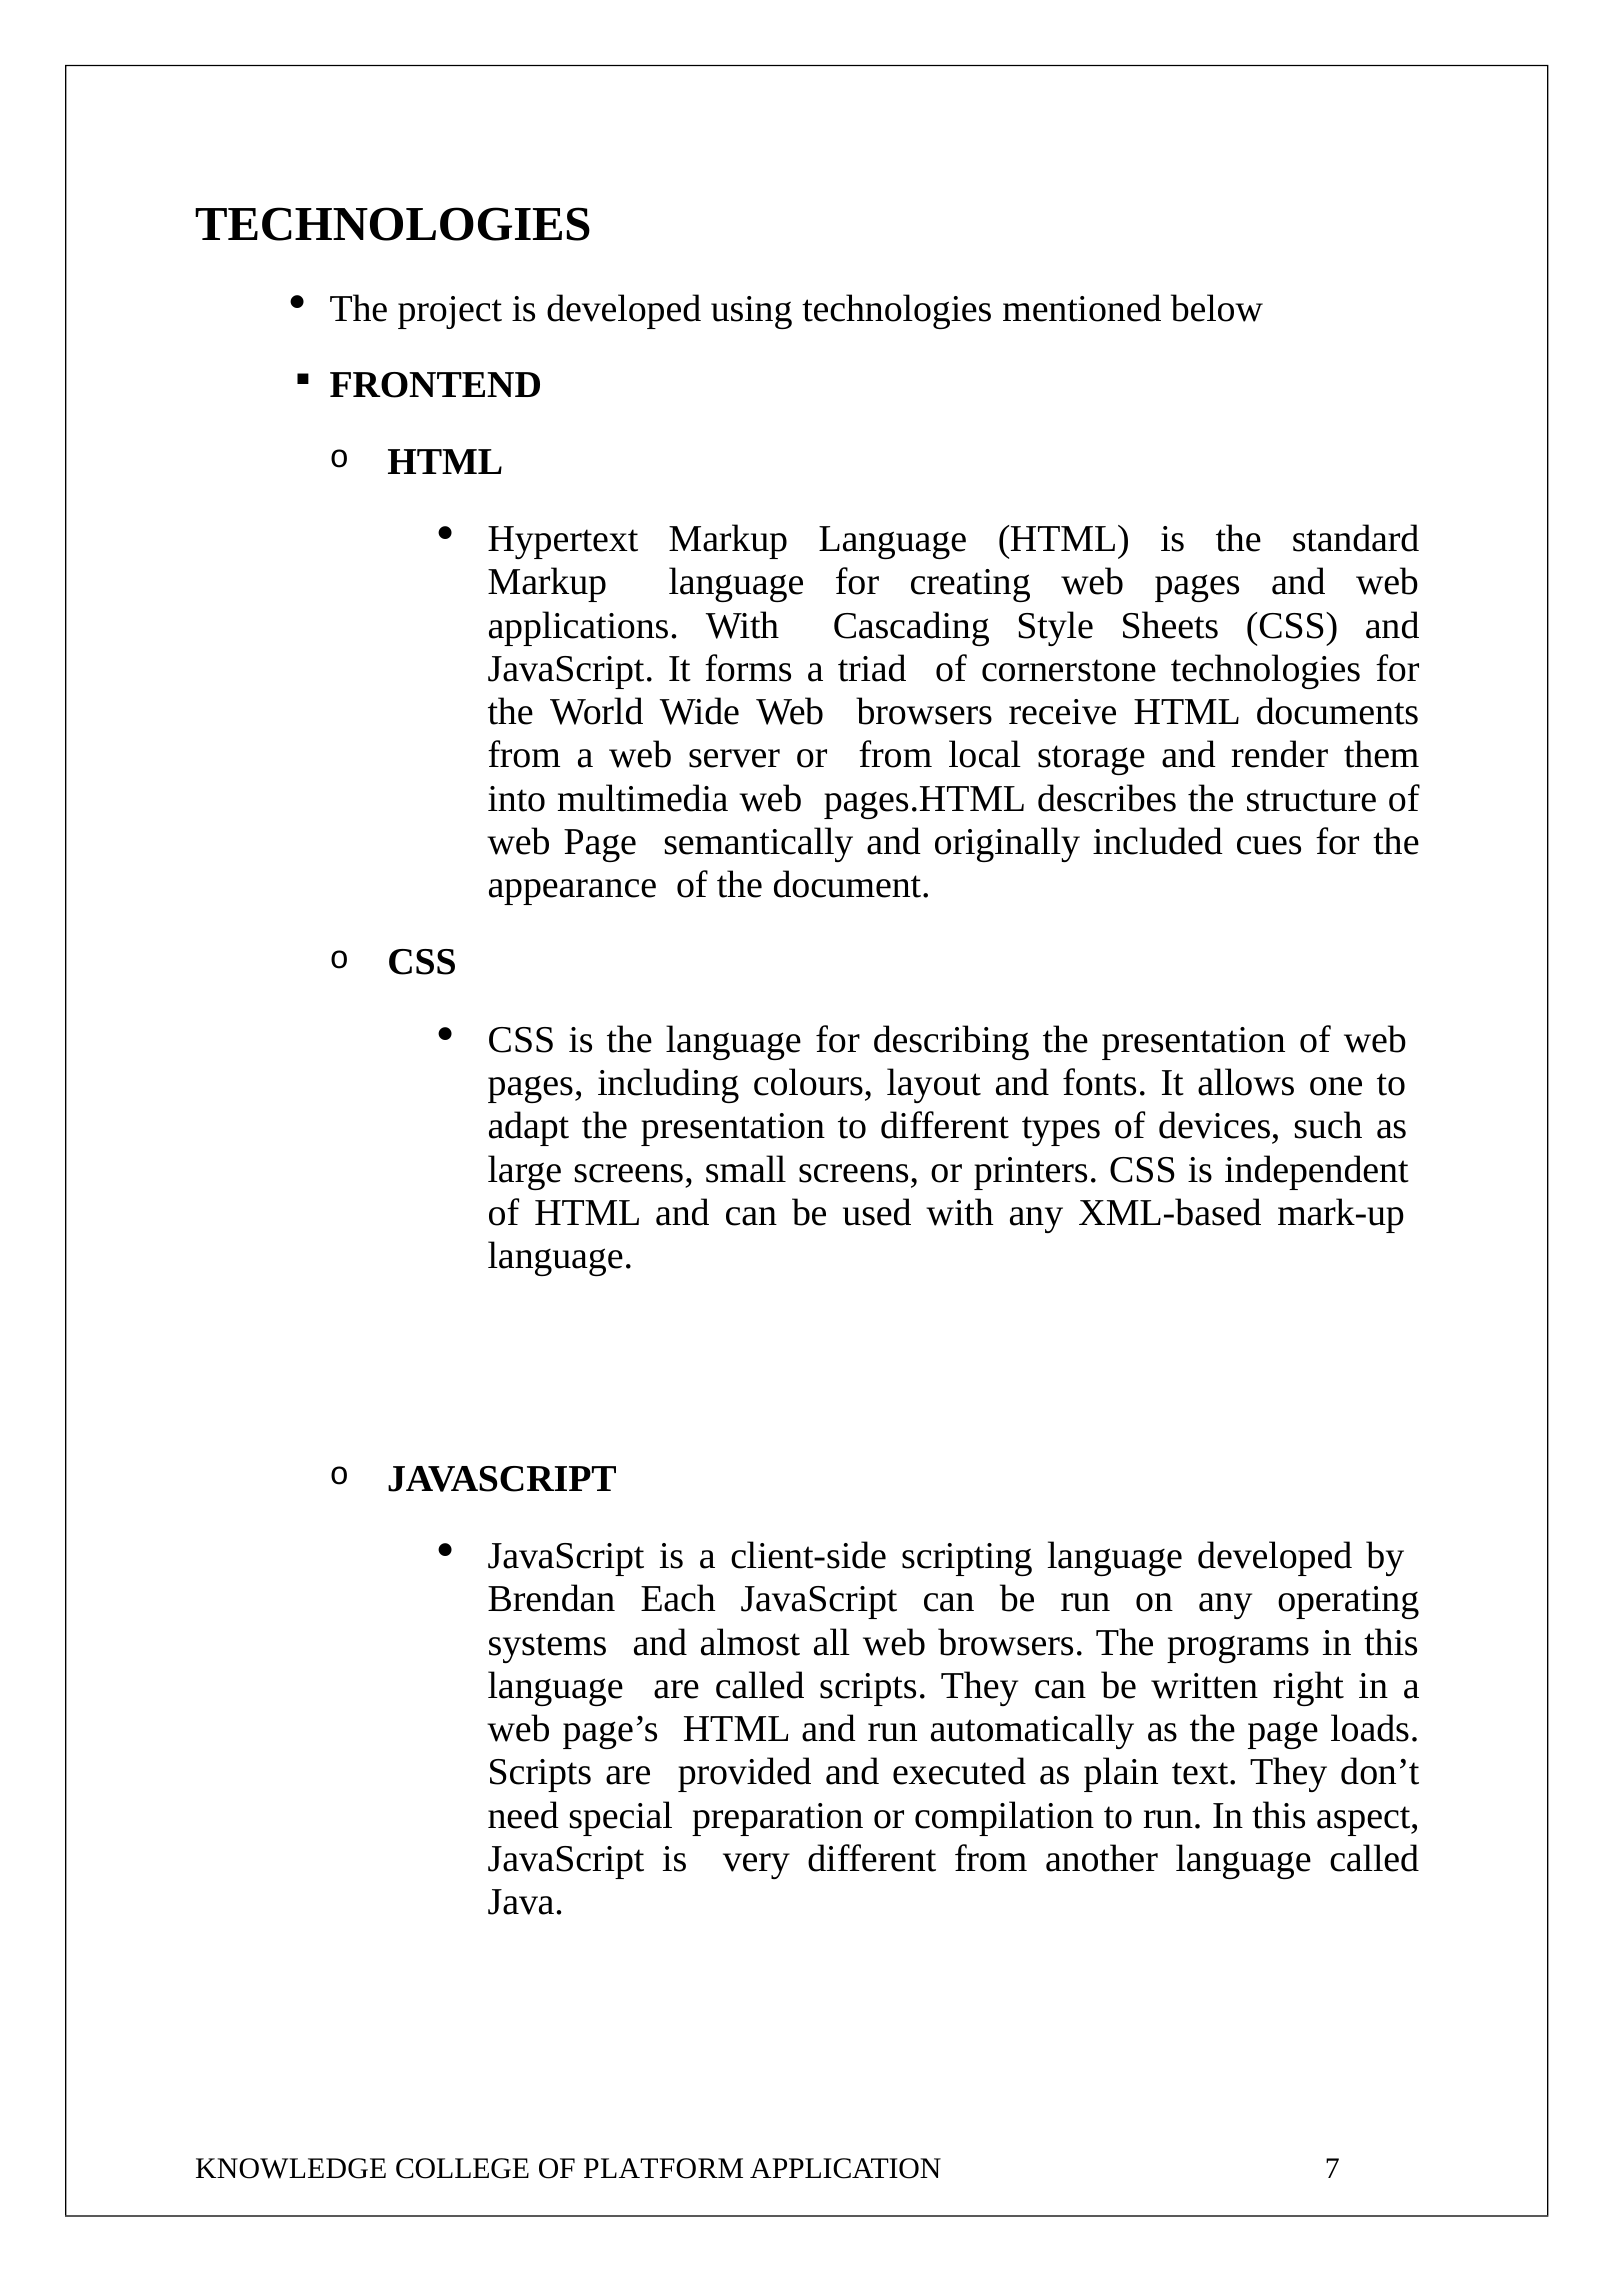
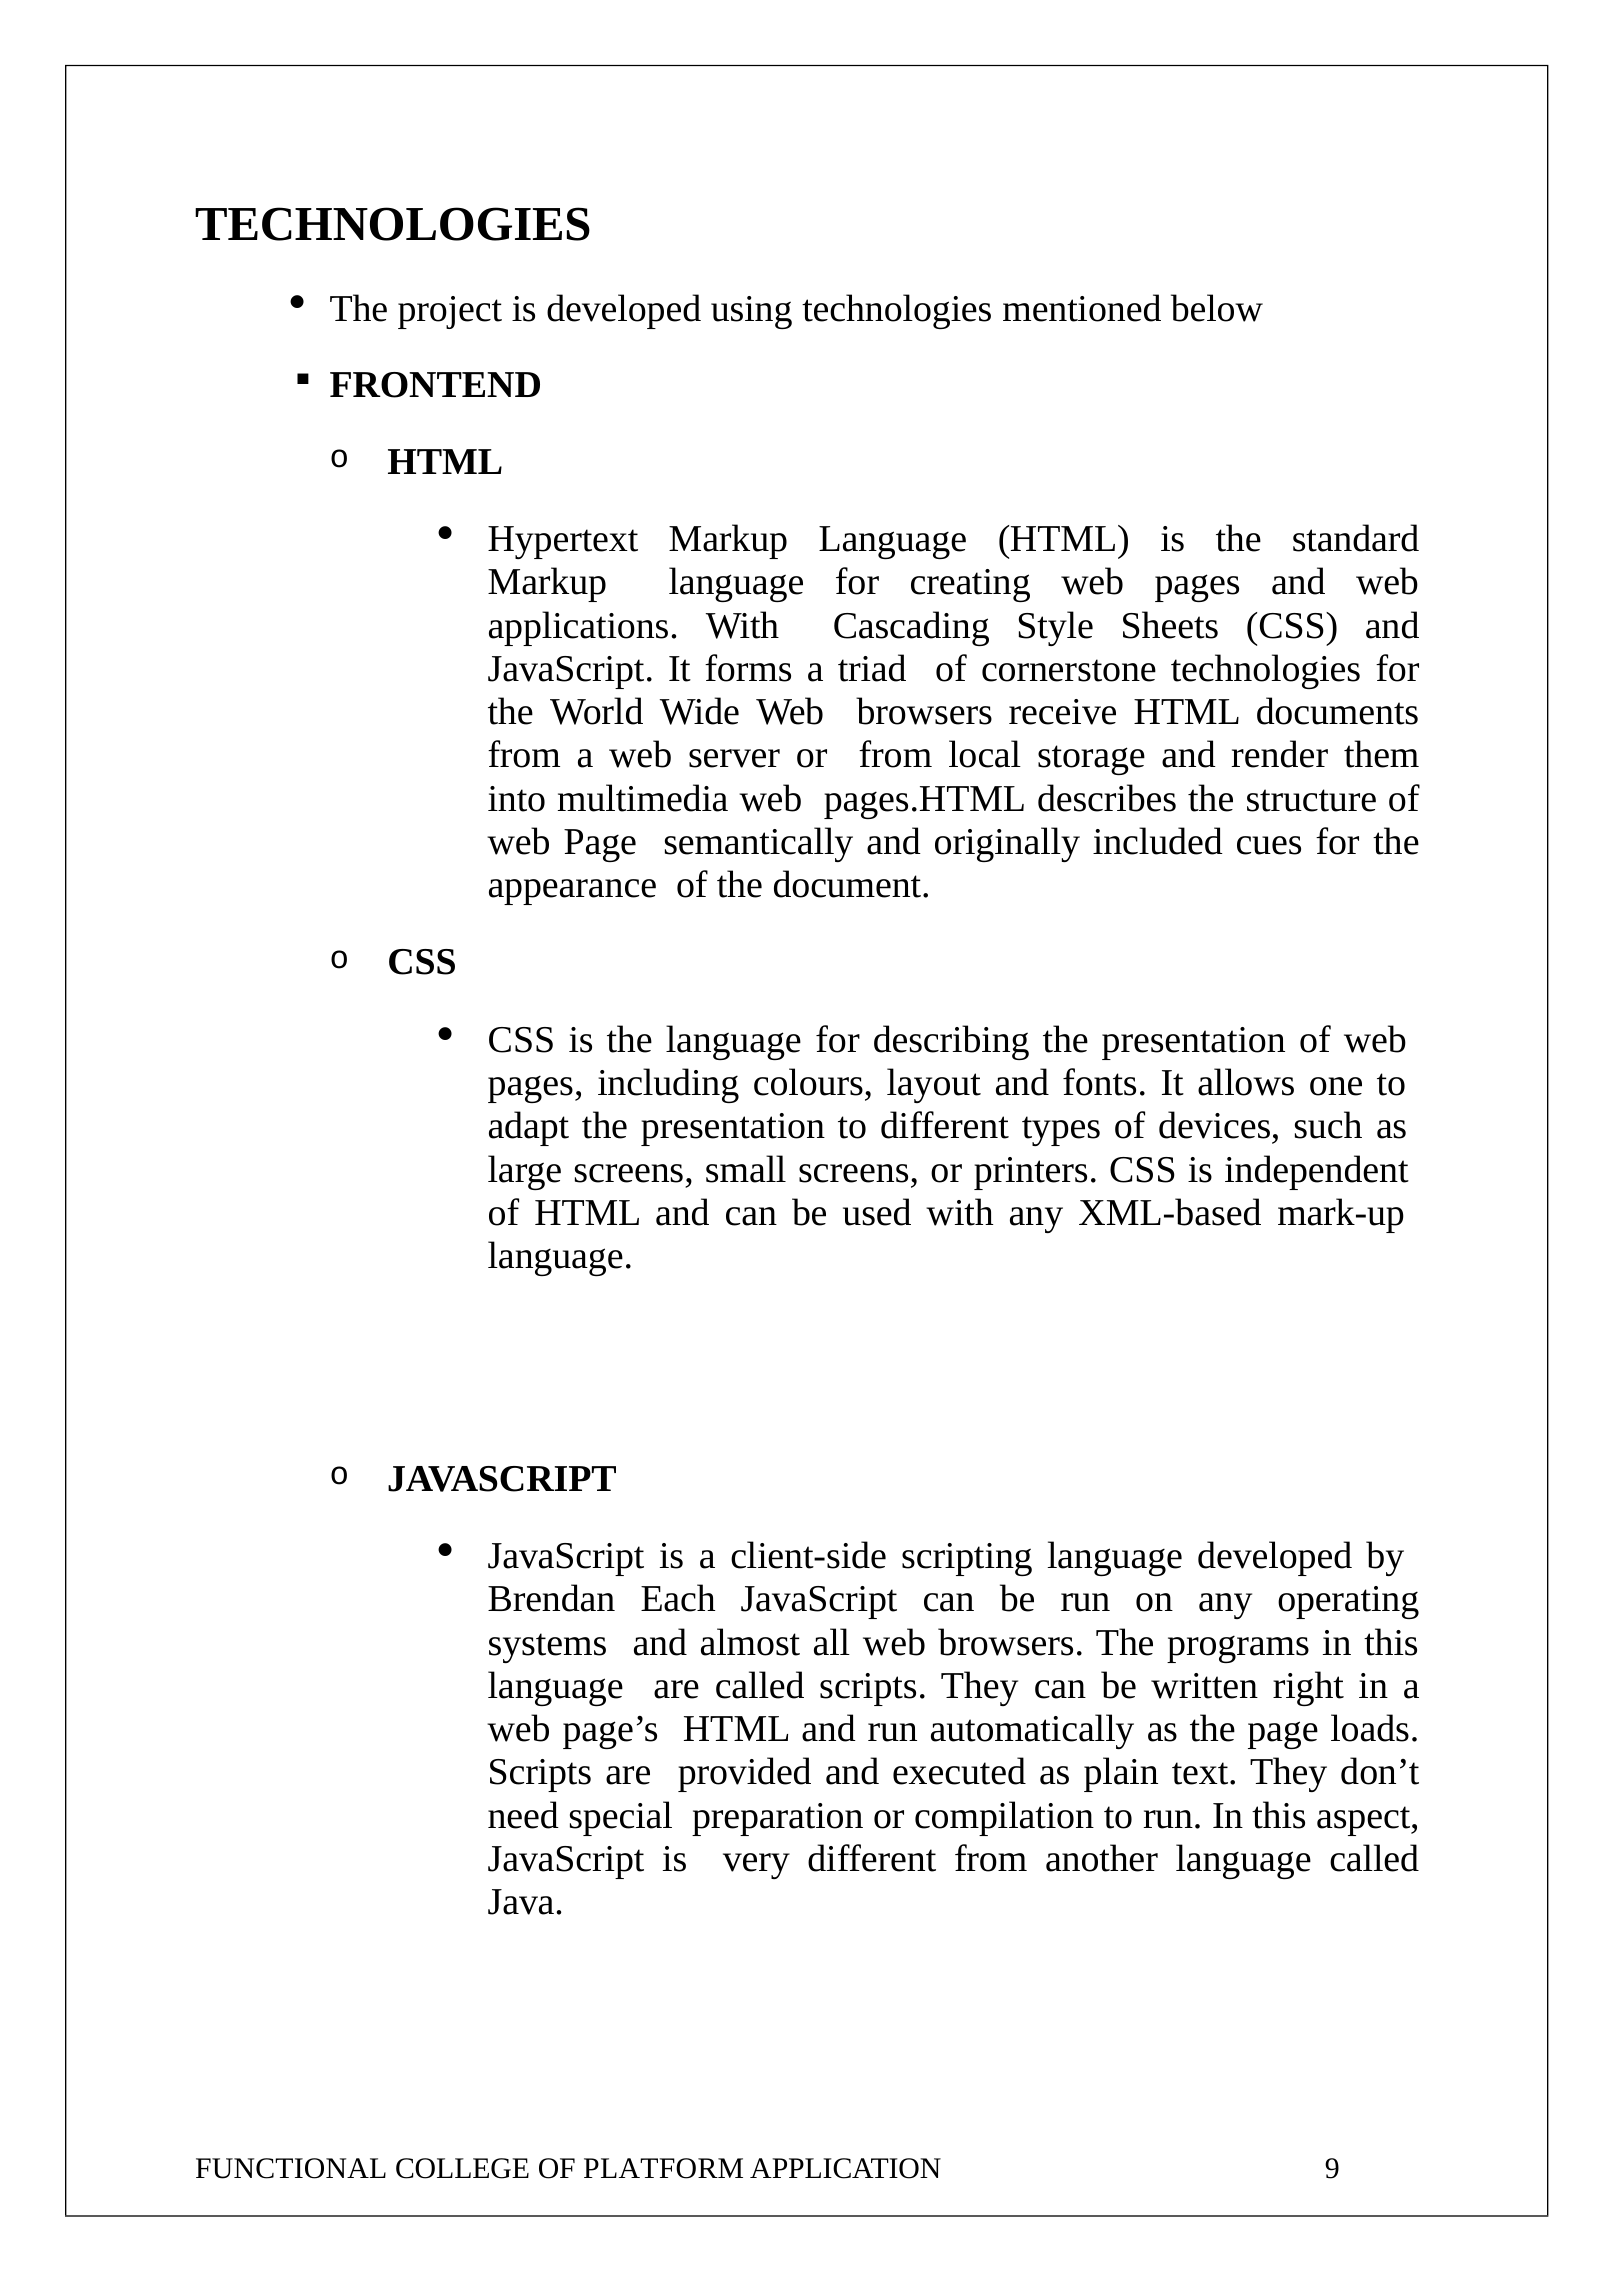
KNOWLEDGE: KNOWLEDGE -> FUNCTIONAL (291, 2169)
7: 7 -> 9 (1332, 2169)
